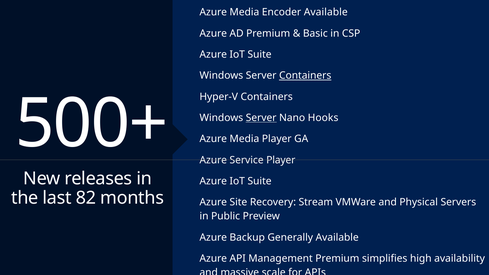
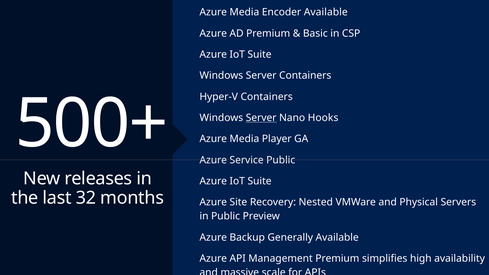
Containers underline: present -> none (305, 76)
Service Player: Player -> Public (281, 160)
82: 82 -> 32 (86, 198)
Recovery Stream: Stream -> Nested (316, 202)
